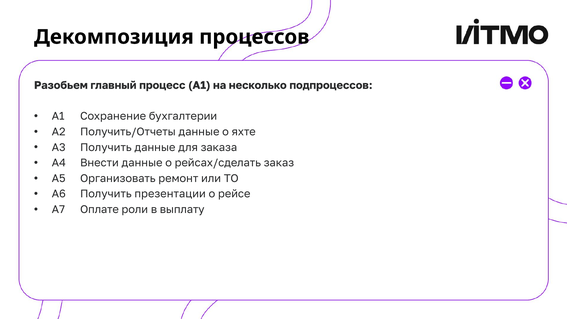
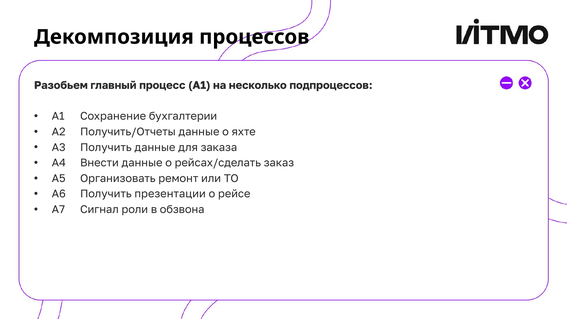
Оплате: Оплате -> Сигнал (99, 210)
выплату: выплату -> обзвона (182, 210)
